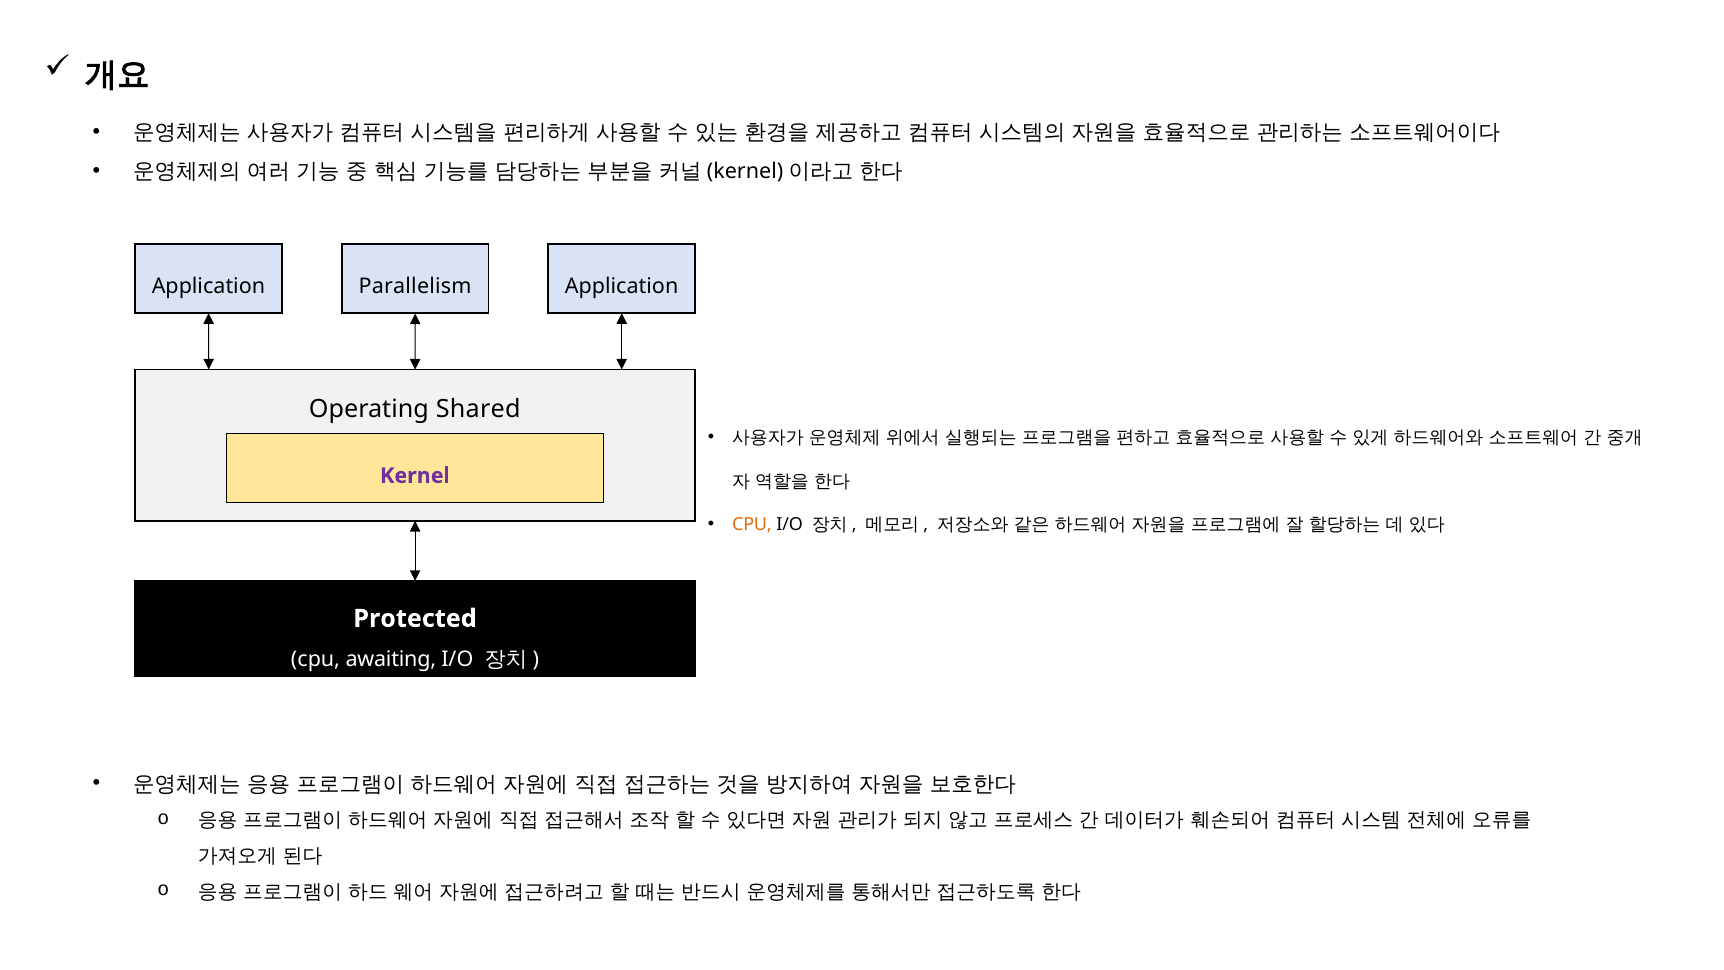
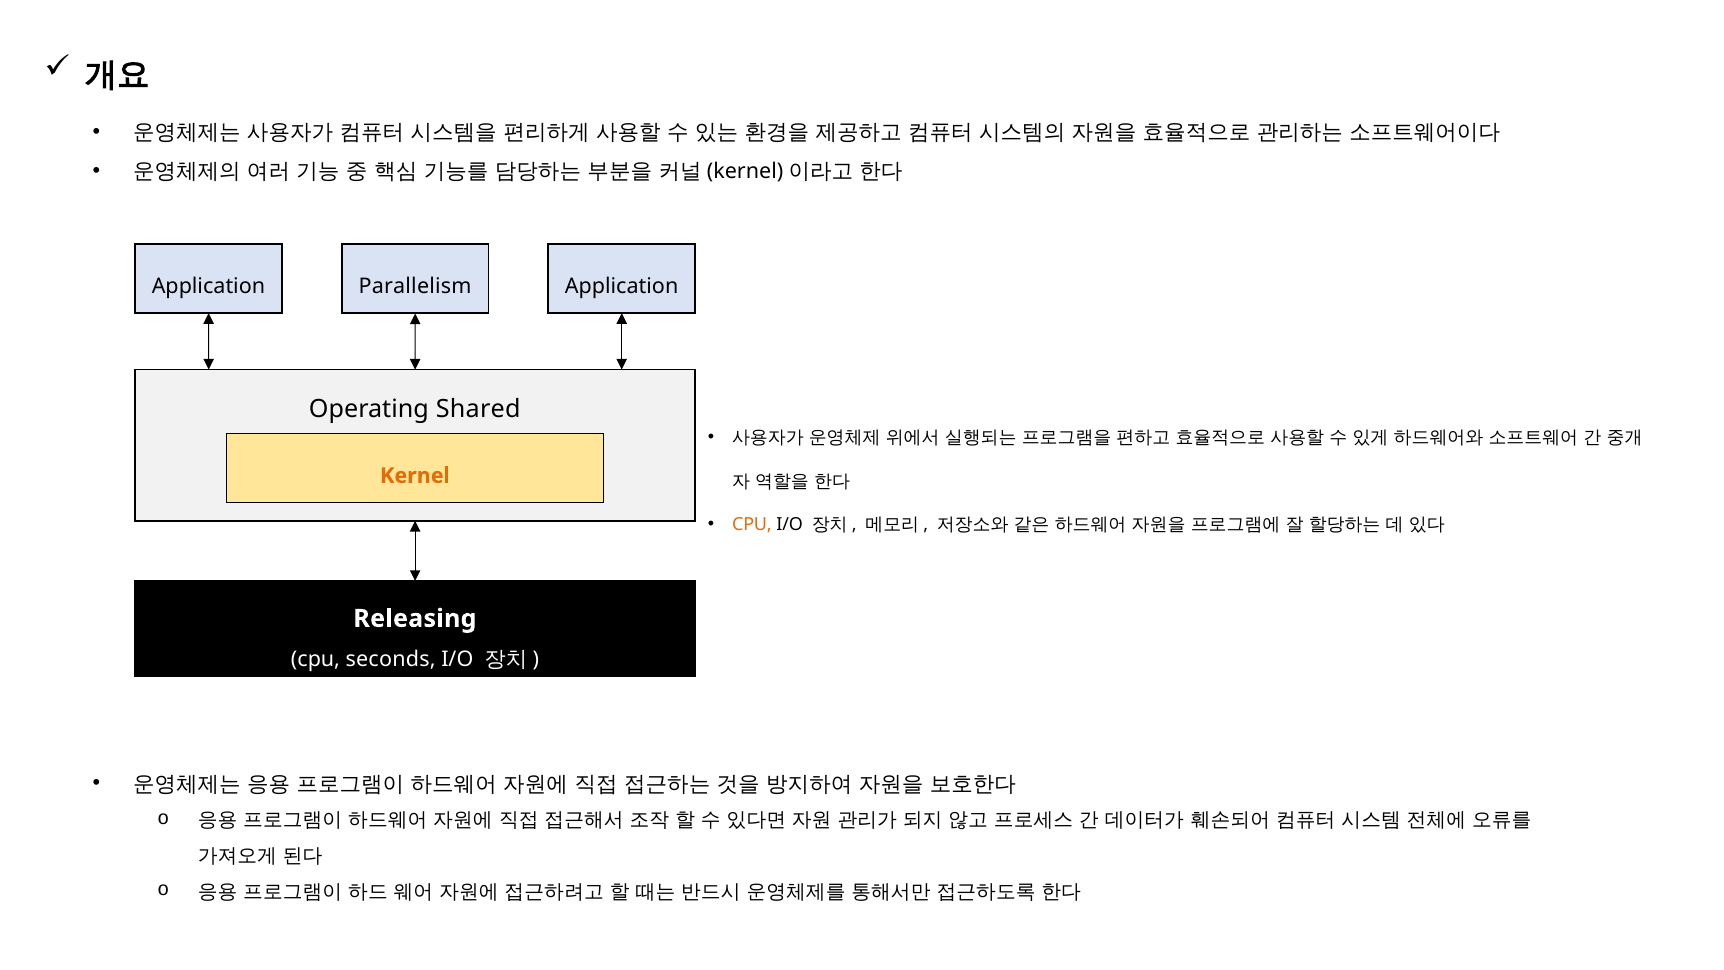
Kernel colour: purple -> orange (415, 476)
Protected: Protected -> Releasing (415, 618)
awaiting: awaiting -> seconds (391, 659)
